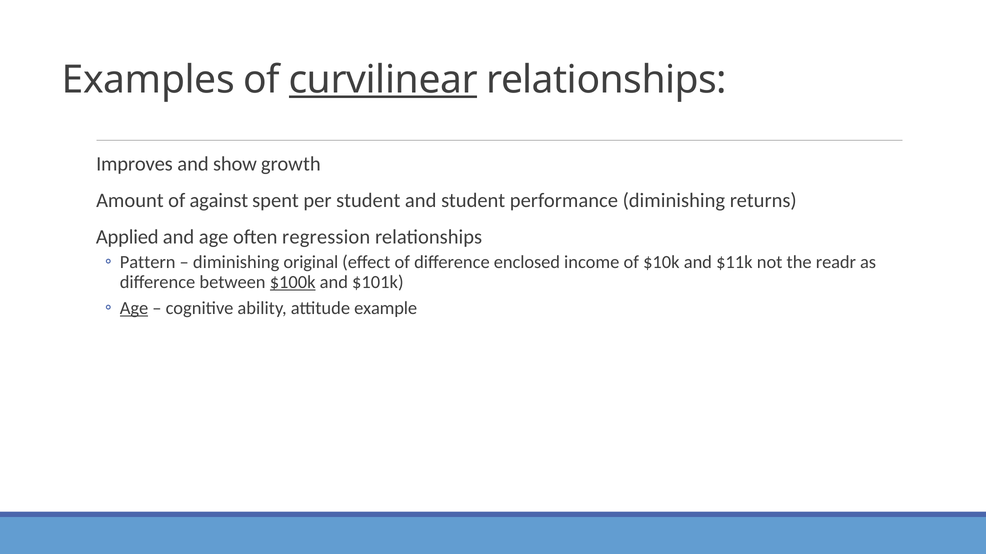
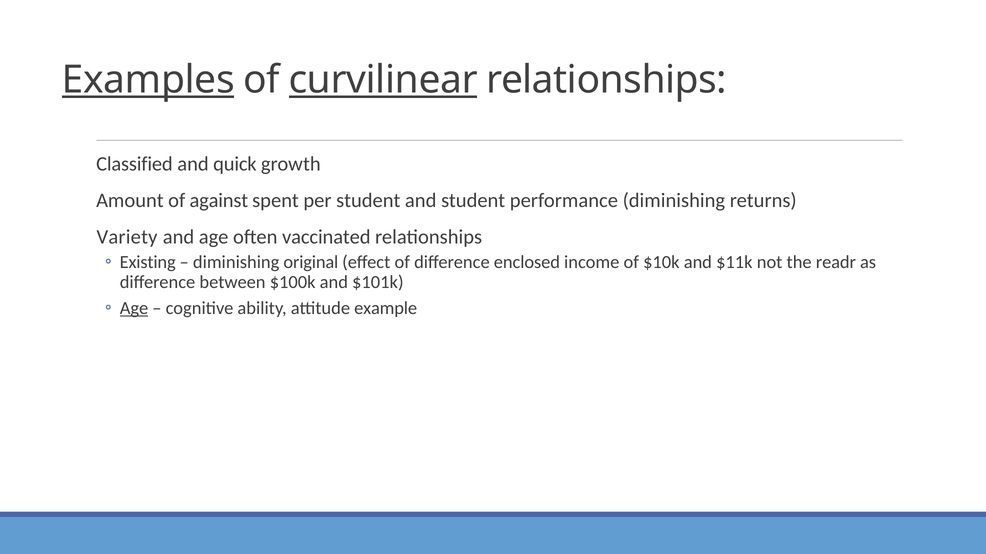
Examples underline: none -> present (148, 80)
Improves: Improves -> Classified (134, 164)
show: show -> quick (235, 164)
Applied: Applied -> Variety (127, 237)
regression: regression -> vaccinated (326, 237)
Pattern: Pattern -> Existing (148, 262)
$100k underline: present -> none (293, 282)
